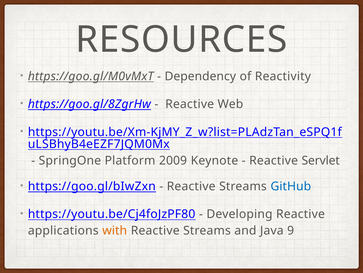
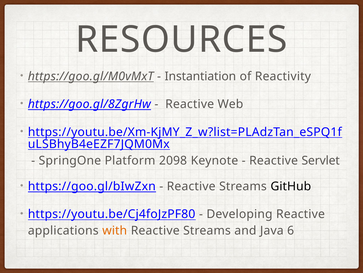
Dependency: Dependency -> Instantiation (200, 76)
2009: 2009 -> 2098 (173, 160)
GitHub colour: blue -> black (291, 186)
9: 9 -> 6 (291, 230)
